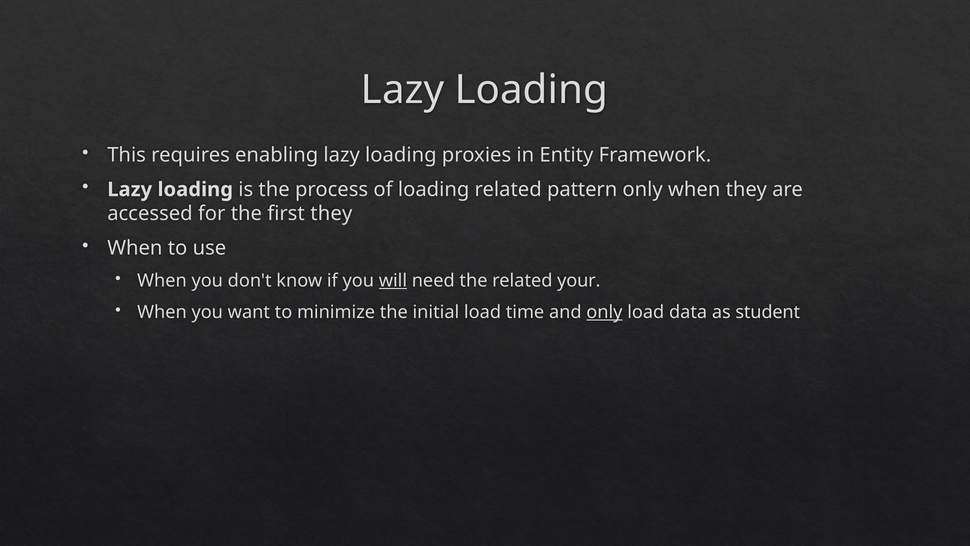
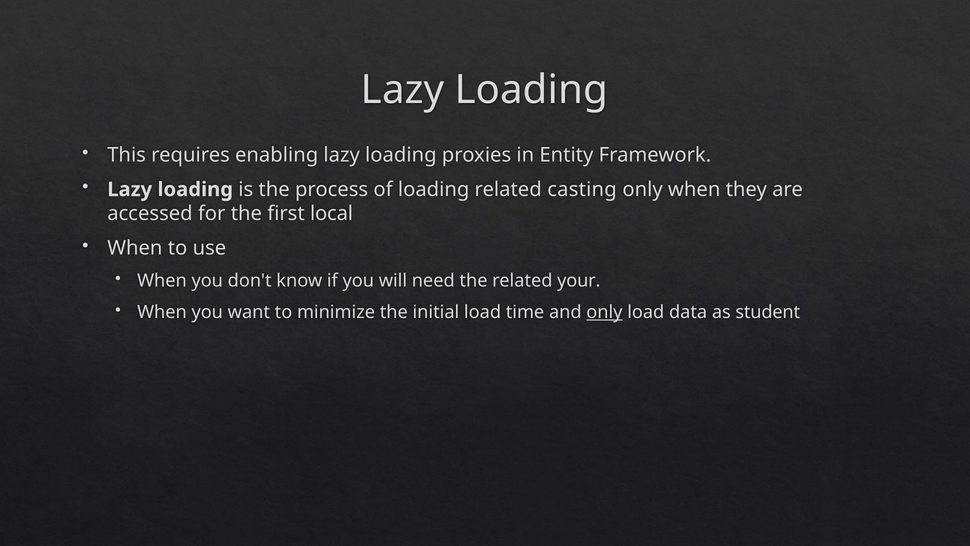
pattern: pattern -> casting (582, 189)
first they: they -> local (332, 214)
will underline: present -> none (393, 281)
